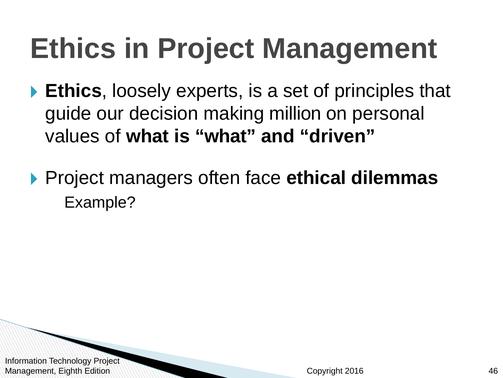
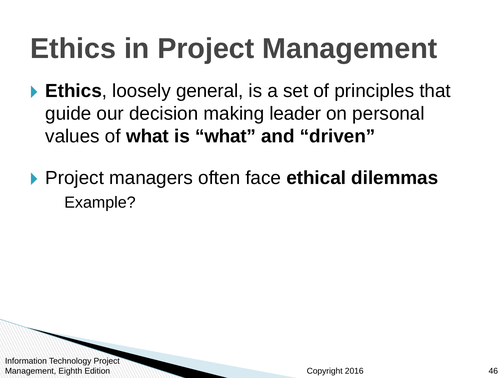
experts: experts -> general (210, 91)
million: million -> leader (295, 113)
